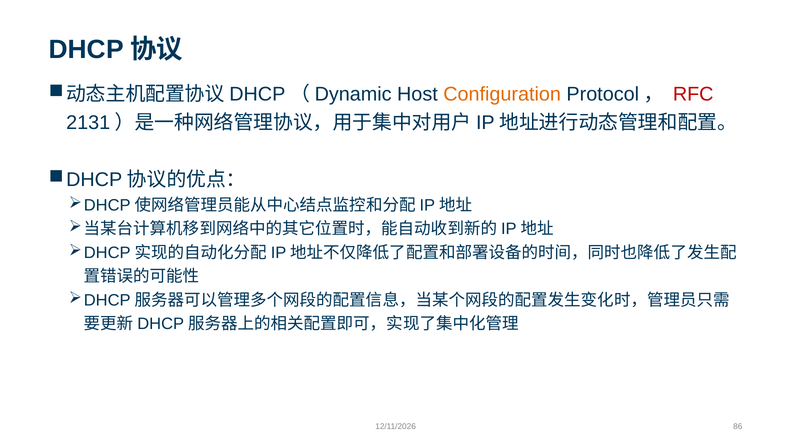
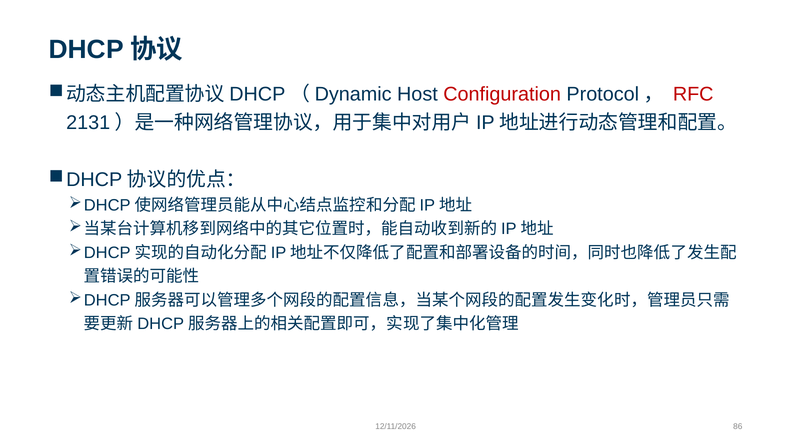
Configuration colour: orange -> red (502, 94)
